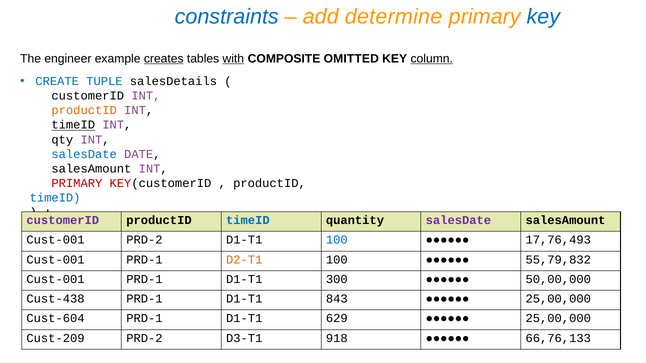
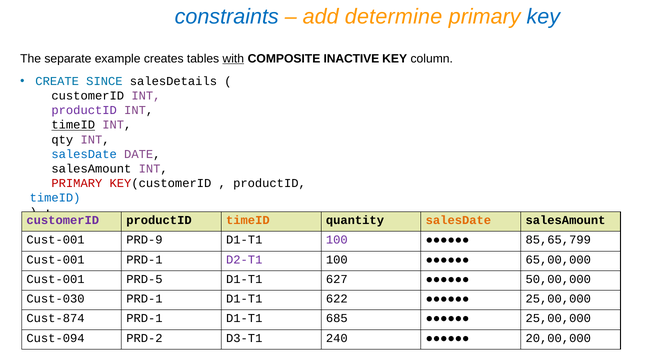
engineer: engineer -> separate (68, 59)
creates underline: present -> none (164, 59)
OMITTED: OMITTED -> INACTIVE (351, 59)
column underline: present -> none (432, 59)
TUPLE: TUPLE -> SINCE (104, 82)
productID colour: orange -> purple (84, 111)
timeID colour: blue -> orange (248, 221)
salesDate colour: purple -> orange (458, 221)
Cust-001 PRD-2: PRD-2 -> PRD-9 (144, 240)
100 colour: blue -> purple (337, 240)
17,76,493: 17,76,493 -> 85,65,799 (558, 240)
D2-T1 colour: orange -> purple (244, 260)
55,79,832: 55,79,832 -> 65,00,000 (558, 260)
PRD-1: PRD-1 -> PRD-5 (144, 279)
300: 300 -> 627 (337, 279)
Cust-438: Cust-438 -> Cust-030 (56, 299)
843: 843 -> 622 (337, 299)
Cust-604: Cust-604 -> Cust-874 (56, 319)
629: 629 -> 685 (337, 319)
Cust-209: Cust-209 -> Cust-094 (56, 338)
918: 918 -> 240 (337, 338)
66,76,133: 66,76,133 -> 20,00,000 (558, 338)
